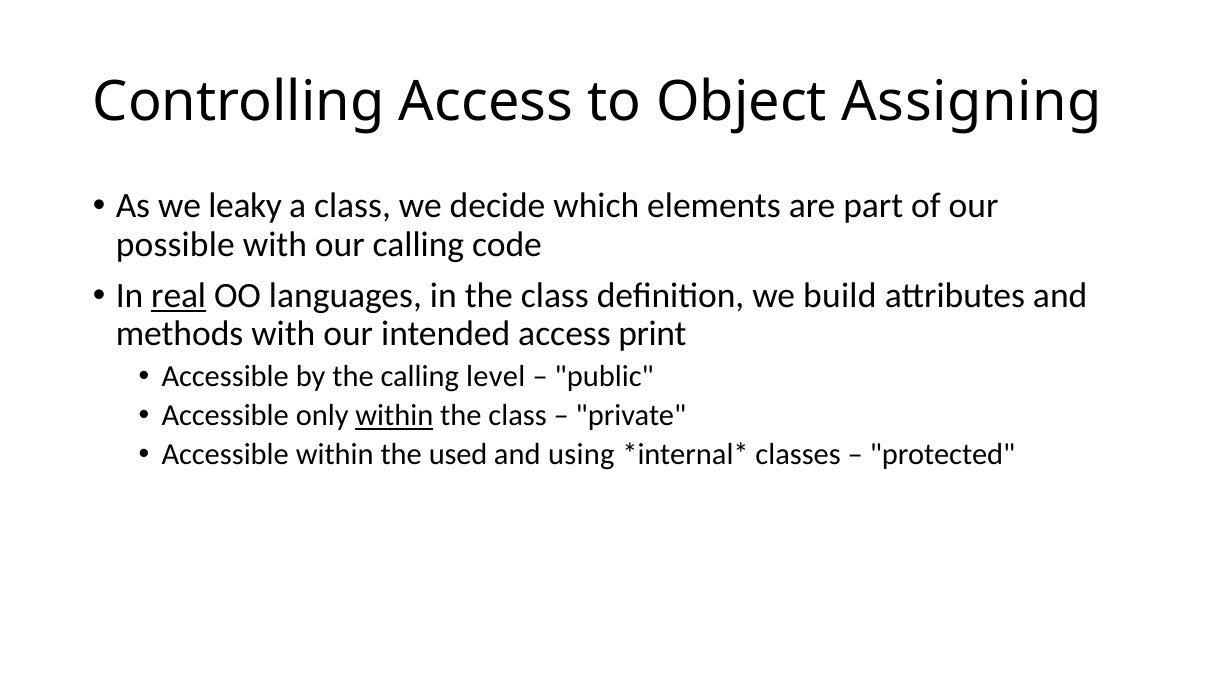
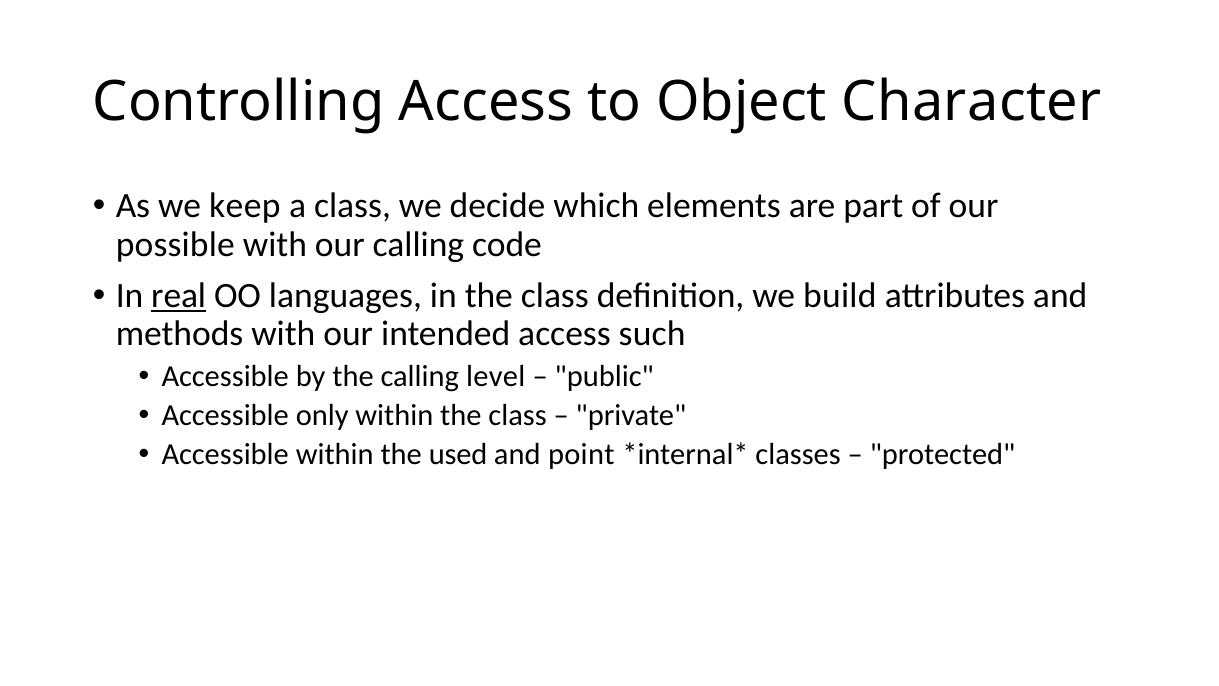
Assigning: Assigning -> Character (972, 102)
leaky: leaky -> keep (245, 206)
print: print -> such (652, 334)
within underline: present -> none (394, 415)
using: using -> point (581, 455)
